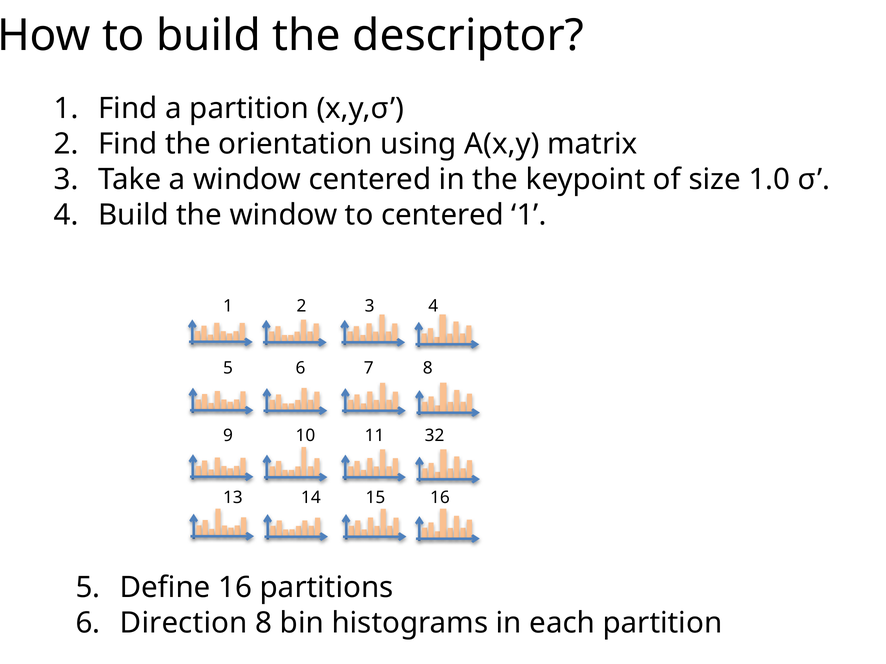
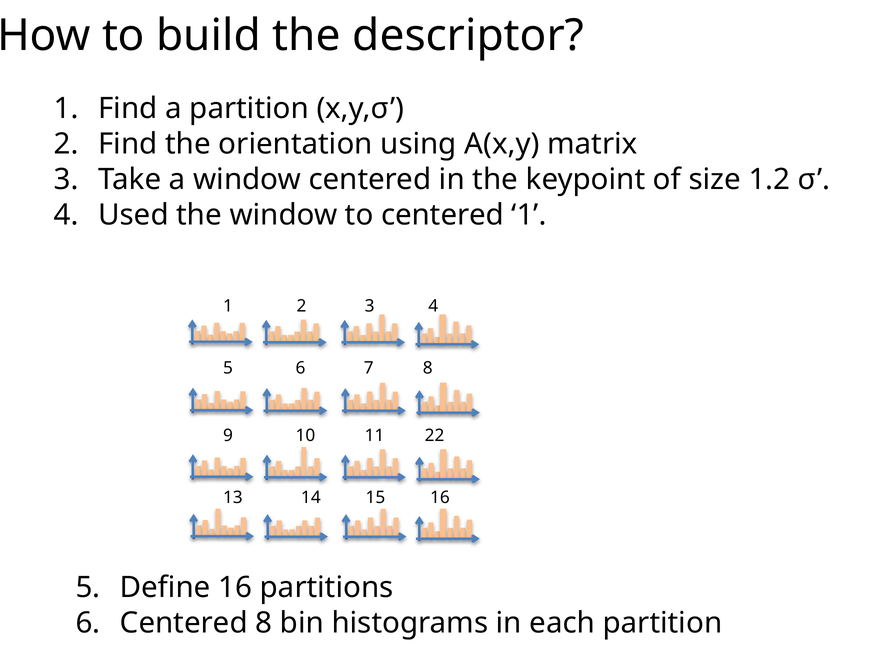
1.0: 1.0 -> 1.2 (769, 180)
4 Build: Build -> Used (134, 215)
32: 32 -> 22 (435, 436)
6 Direction: Direction -> Centered (184, 624)
